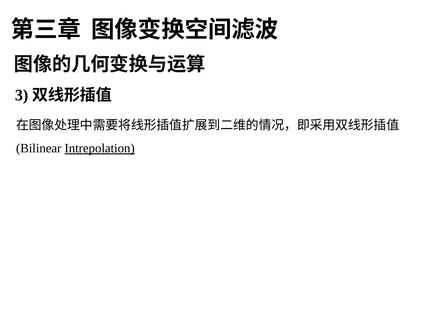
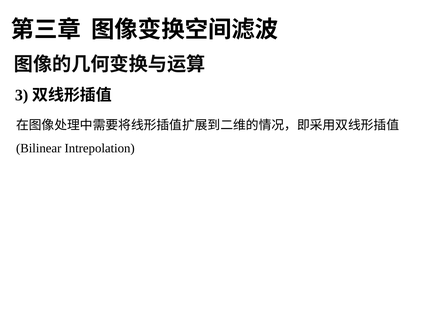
Intrepolation underline: present -> none (100, 148)
